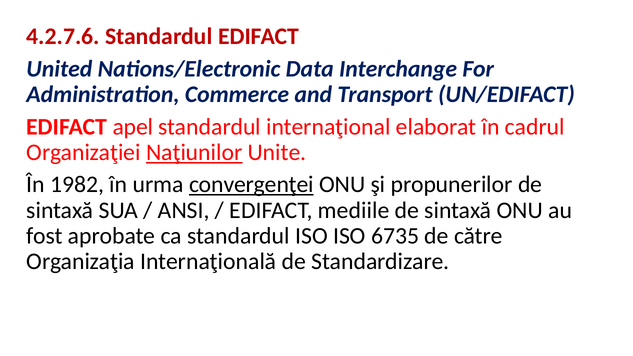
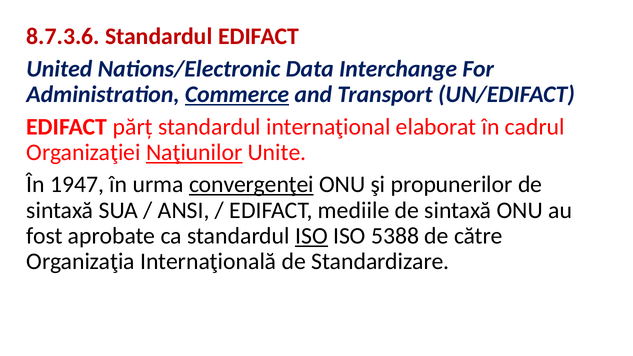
4.2.7.6: 4.2.7.6 -> 8.7.3.6 (63, 37)
Commerce underline: none -> present (237, 95)
apel: apel -> părț (133, 127)
1982: 1982 -> 1947 (77, 185)
ISO underline: none -> present (311, 236)
6735: 6735 -> 5388 (395, 236)
